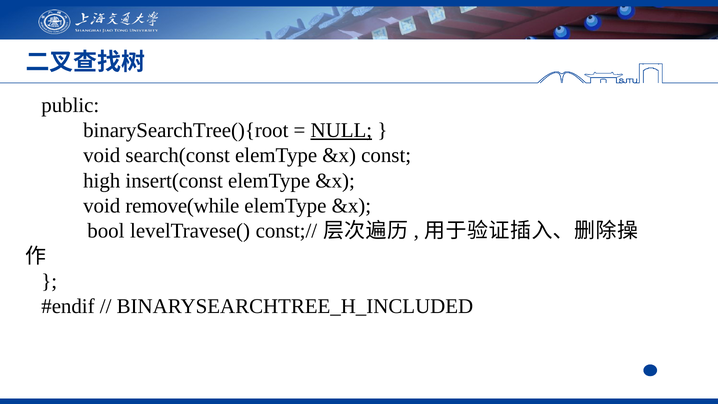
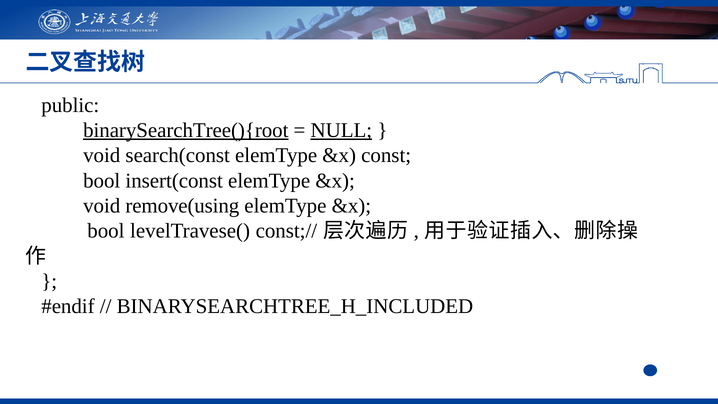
binarySearchTree(){root underline: none -> present (186, 130)
high: high -> bool (102, 181)
remove(while: remove(while -> remove(using (182, 206)
